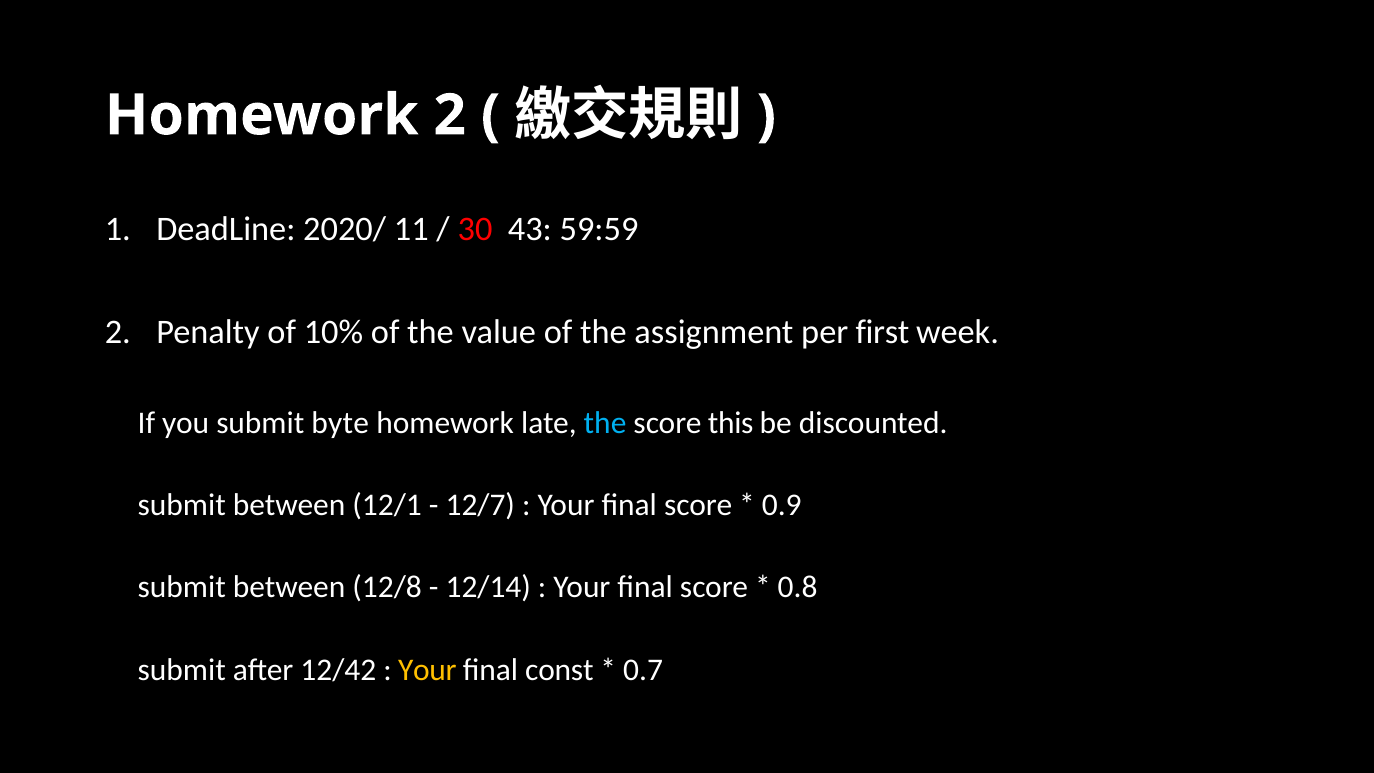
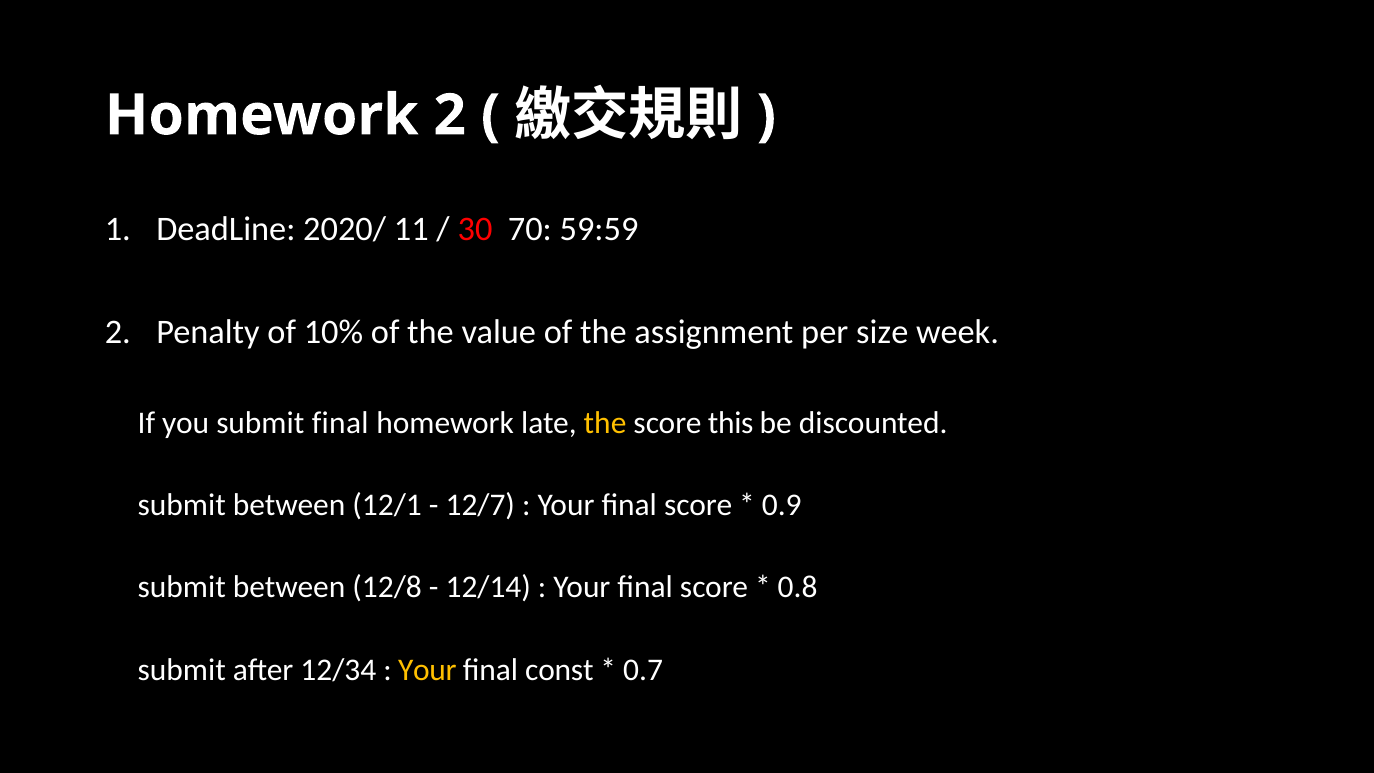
43: 43 -> 70 (530, 229)
first: first -> size (882, 332)
submit byte: byte -> final (340, 423)
the colour: light blue -> yellow (605, 423)
12/42: 12/42 -> 12/34 (338, 670)
